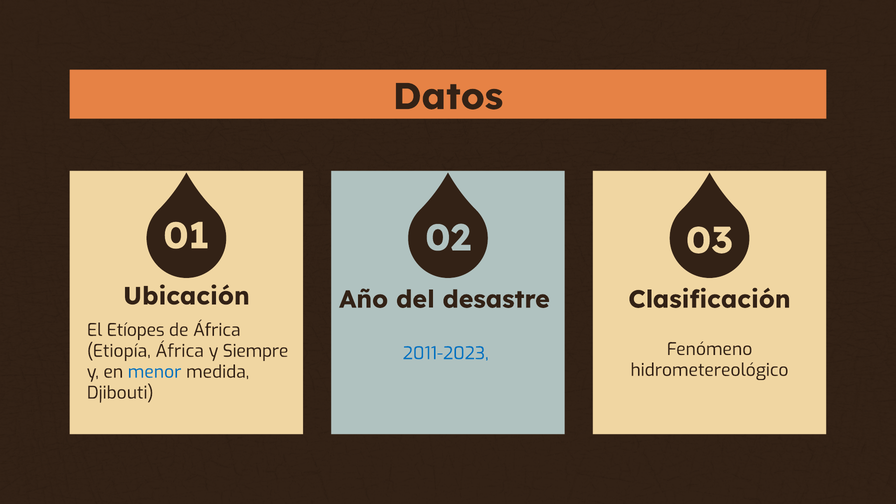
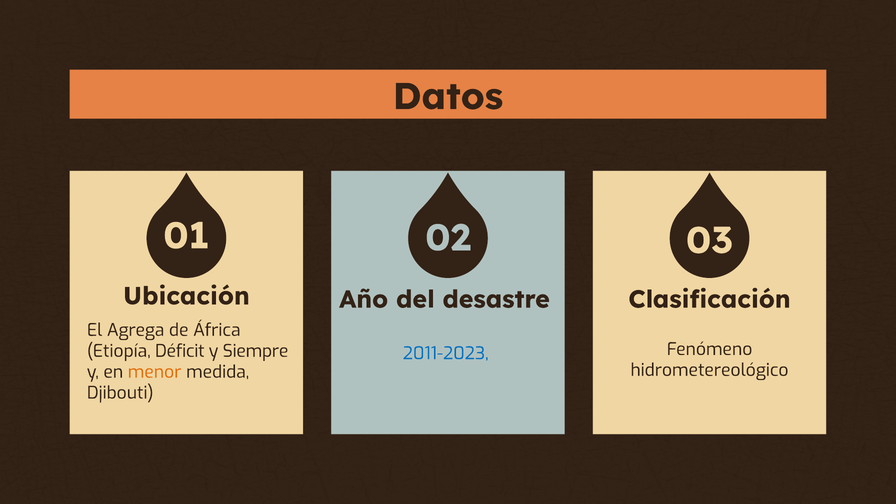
Etíopes: Etíopes -> Agrega (136, 330)
Etiopía África: África -> Déficit (180, 351)
menor colour: blue -> orange (155, 372)
